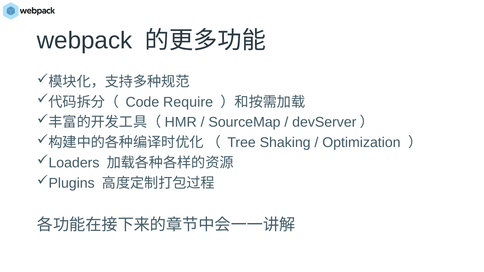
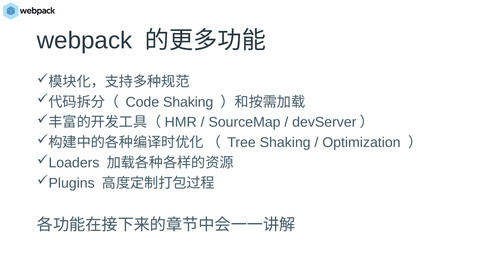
Code Require: Require -> Shaking (188, 102)
